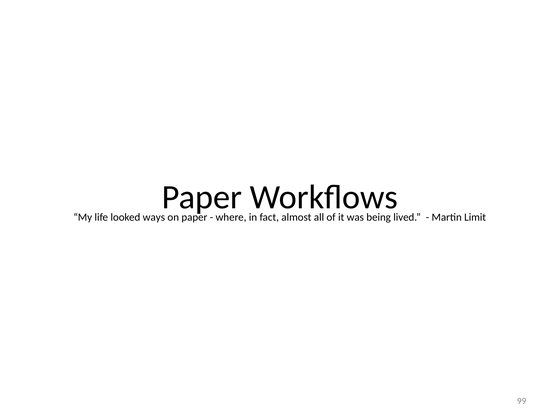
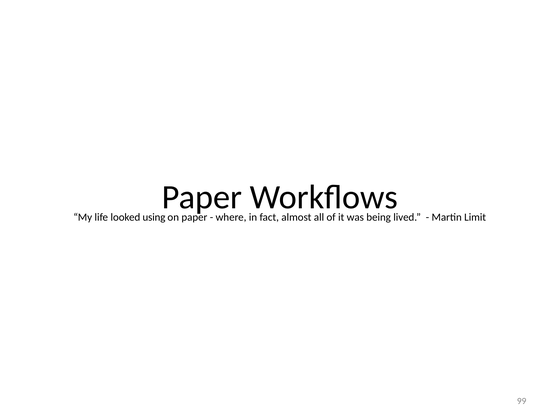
ways: ways -> using (154, 217)
